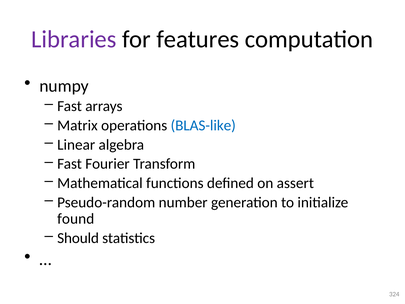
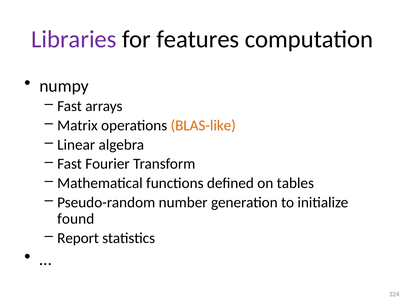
BLAS-like colour: blue -> orange (203, 125)
assert: assert -> tables (295, 183)
Should: Should -> Report (78, 238)
